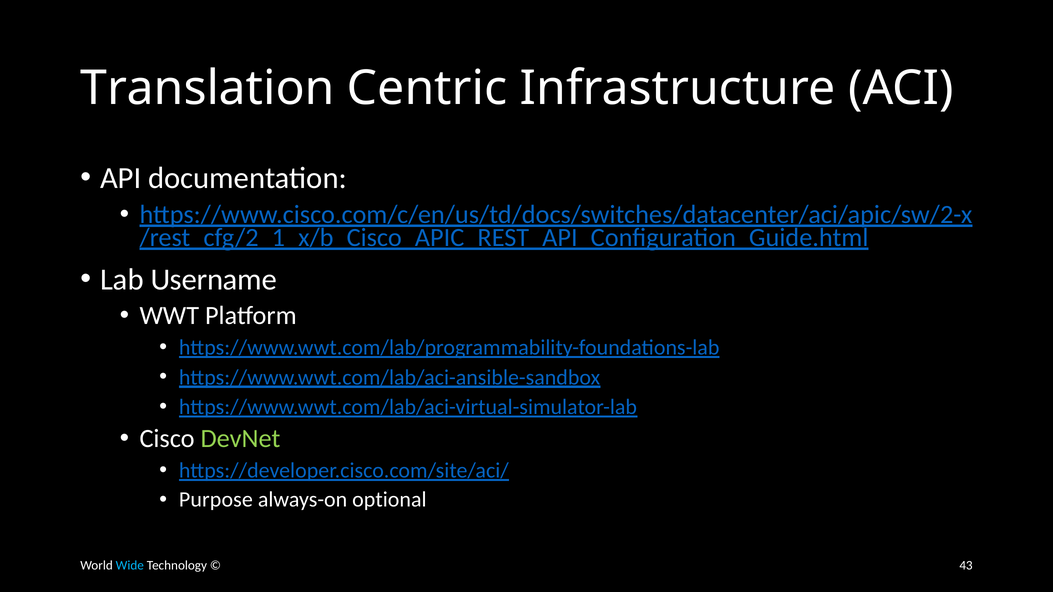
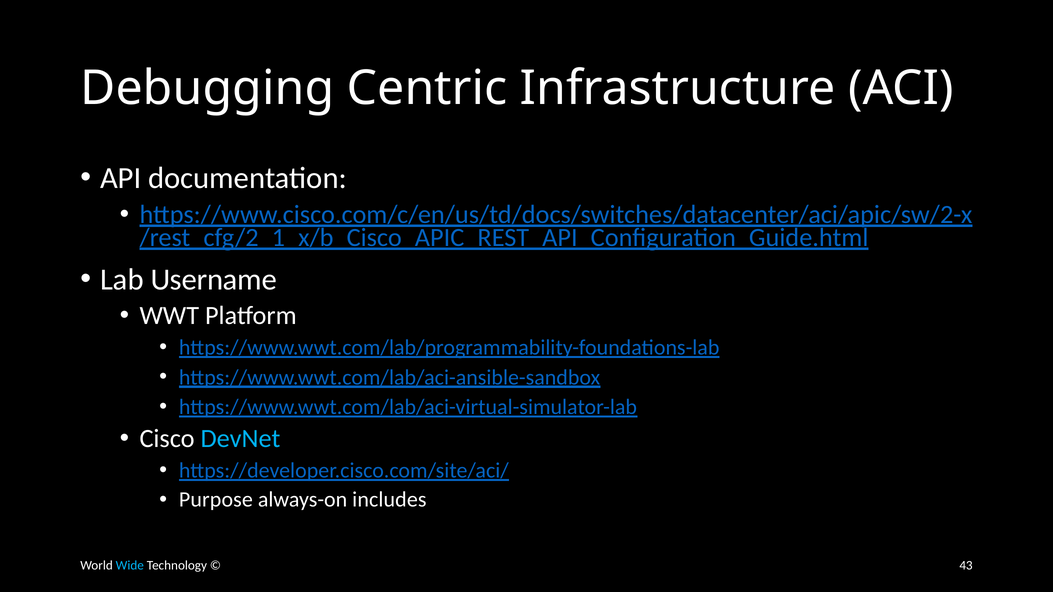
Translation: Translation -> Debugging (207, 88)
DevNet colour: light green -> light blue (240, 439)
optional: optional -> includes (389, 500)
